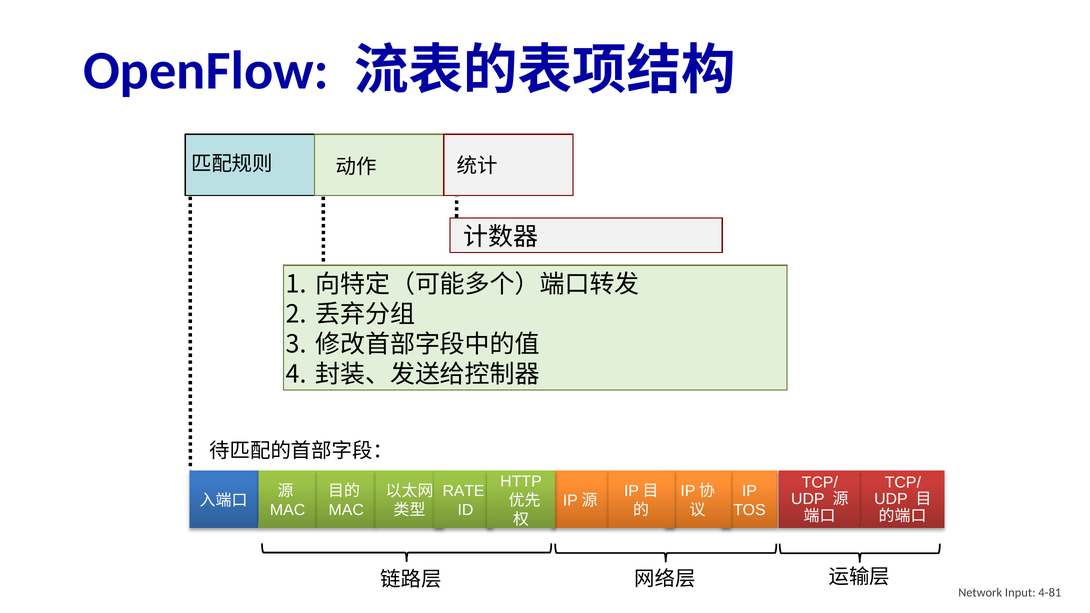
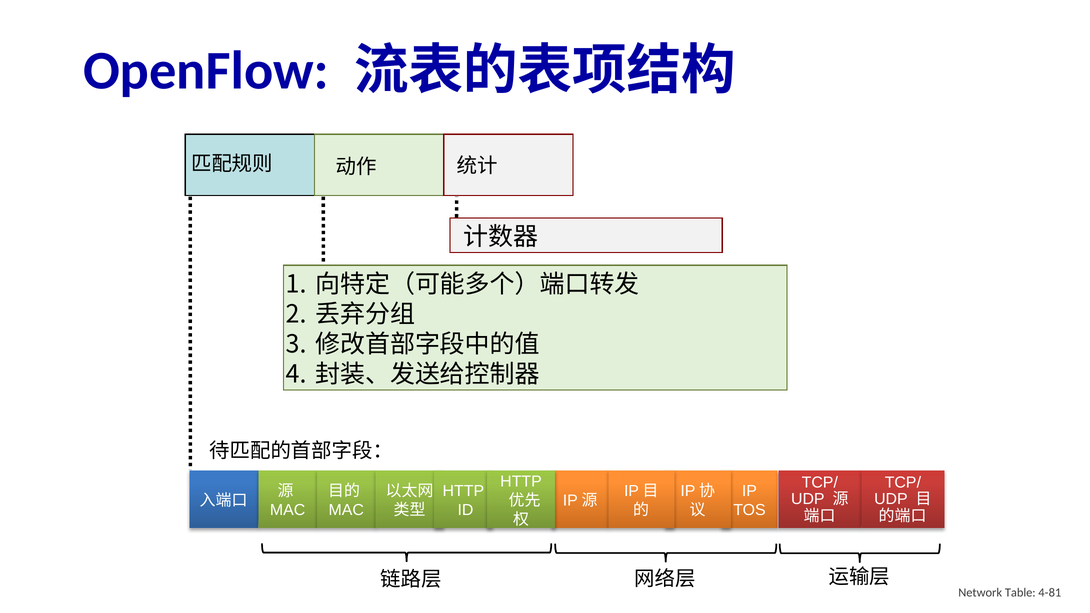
RATE: RATE -> HTTP (463, 491)
Input: Input -> Table (1020, 593)
